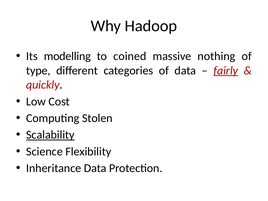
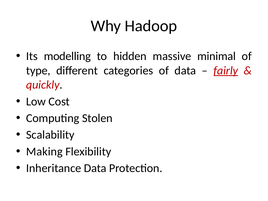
coined: coined -> hidden (130, 56)
nothing: nothing -> minimal (217, 56)
Scalability underline: present -> none (50, 135)
Science: Science -> Making (44, 152)
